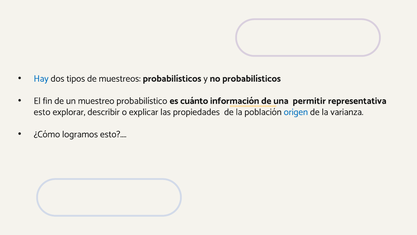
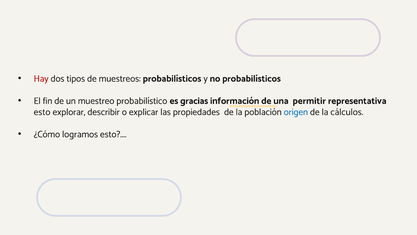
Hay colour: blue -> red (41, 78)
cuánto: cuánto -> gracias (194, 101)
varianza: varianza -> cálculos (347, 112)
